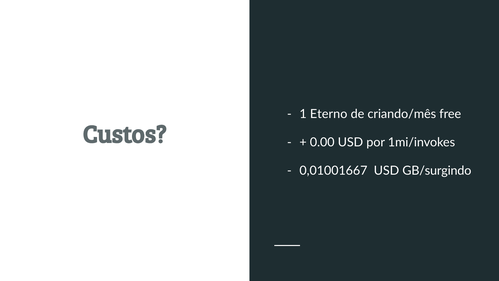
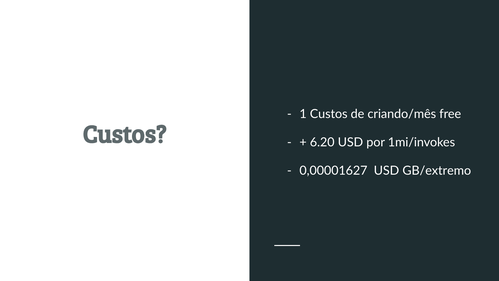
1 Eterno: Eterno -> Custos (329, 114)
0.00: 0.00 -> 6.20 (322, 142)
0,01001667: 0,01001667 -> 0,00001627 (333, 171)
GB/surgindo: GB/surgindo -> GB/extremo (437, 171)
